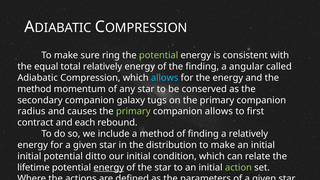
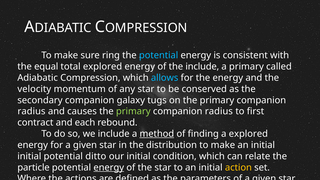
potential colour: light green -> light blue (159, 55)
total relatively: relatively -> explored (103, 67)
the finding: finding -> include (202, 67)
a angular: angular -> primary (246, 67)
method: method -> velocity (34, 89)
allows: allows -> radius (219, 111)
method underline: none -> present (157, 134)
a relatively: relatively -> explored (248, 134)
lifetime: lifetime -> particle (34, 167)
action colour: light green -> yellow (238, 167)
